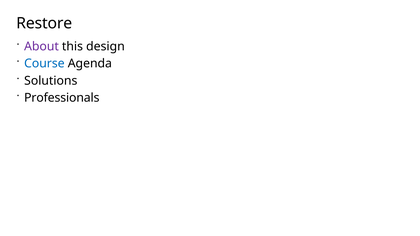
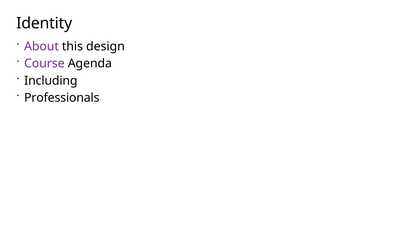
Restore: Restore -> Identity (44, 23)
Course colour: blue -> purple (44, 64)
Solutions: Solutions -> Including (51, 81)
